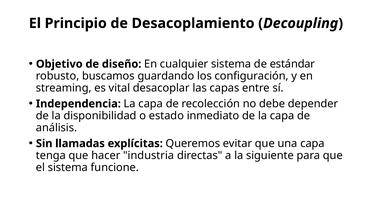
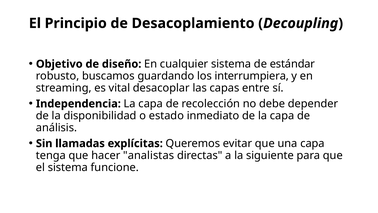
configuración: configuración -> interrumpiera (252, 76)
industria: industria -> analistas (149, 155)
